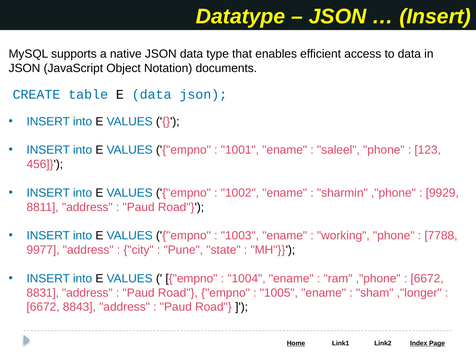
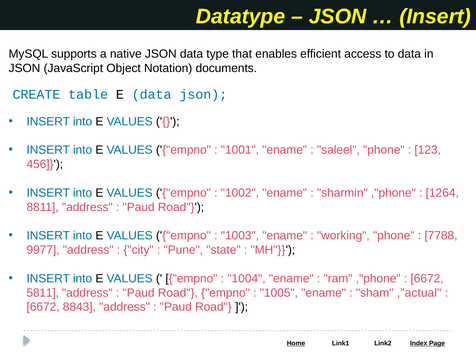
9929: 9929 -> 1264 (442, 193)
8831: 8831 -> 5811 (43, 293)
,"longer: ,"longer -> ,"actual (419, 293)
